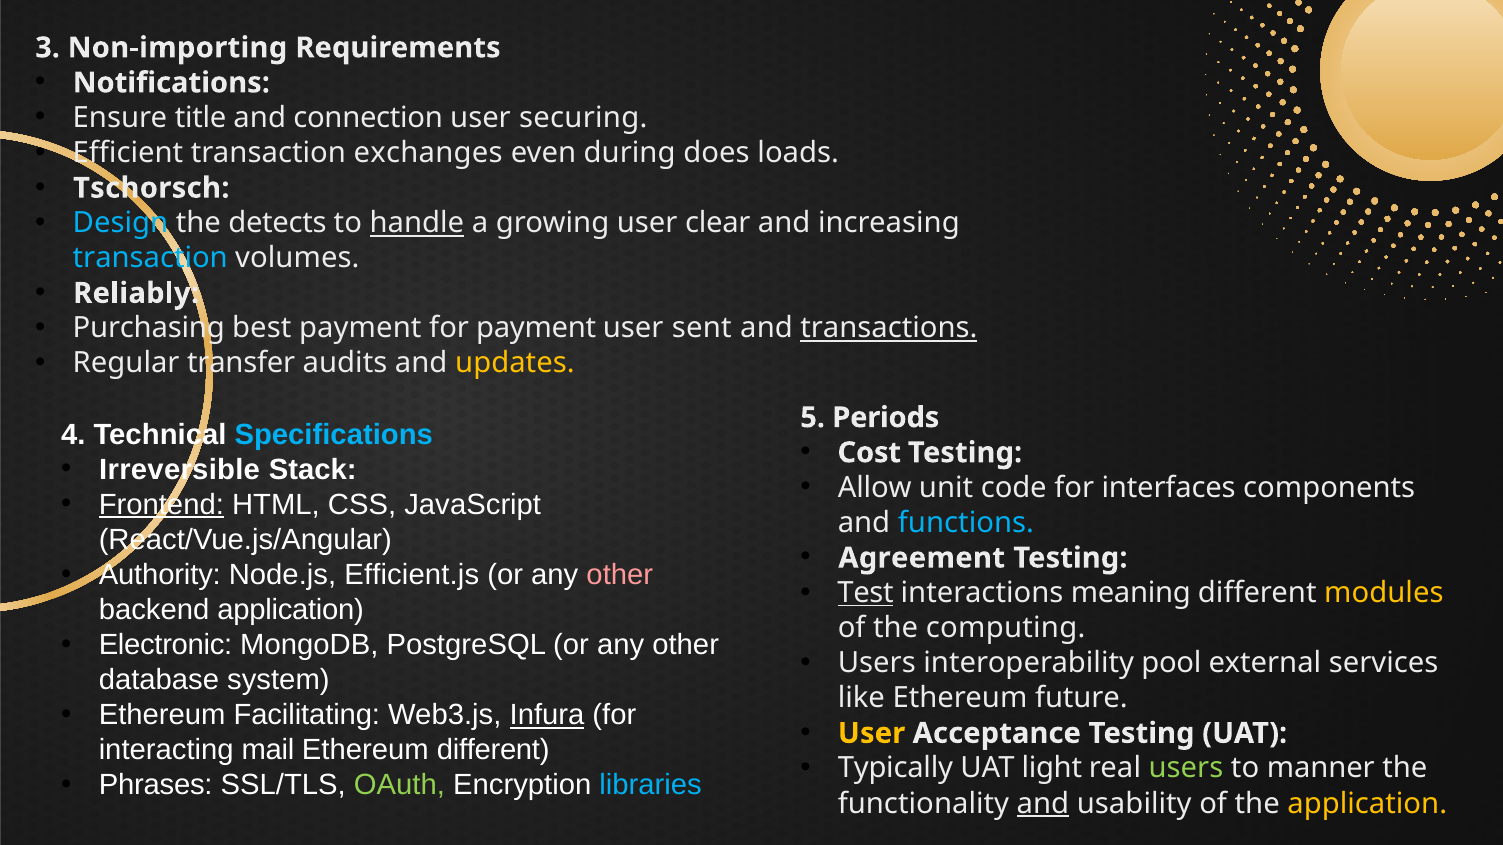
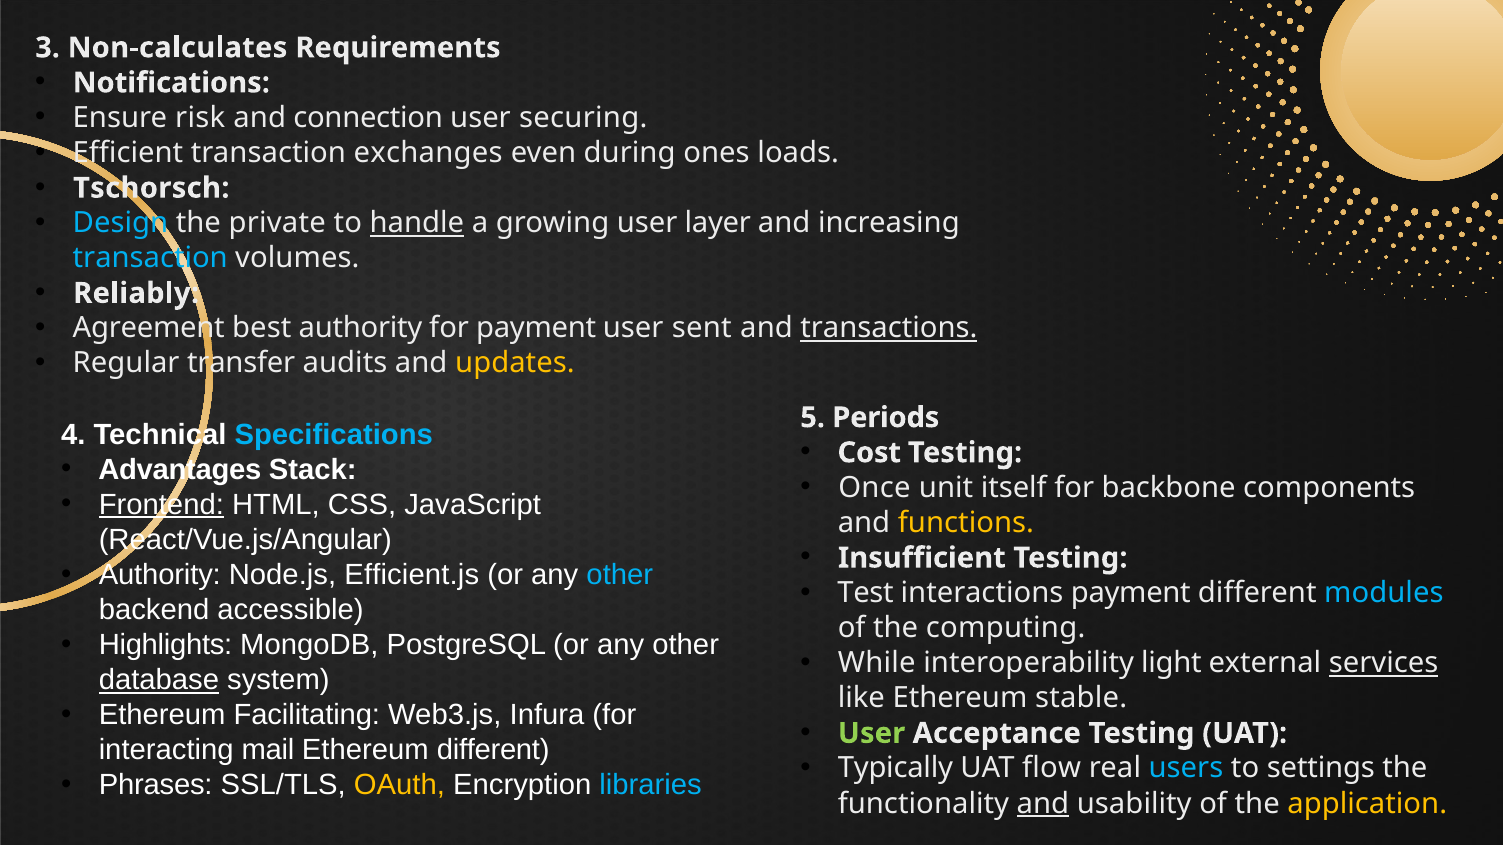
Non-importing: Non-importing -> Non-calculates (177, 48)
title: title -> risk (200, 118)
does: does -> ones (716, 153)
detects: detects -> private (277, 223)
clear: clear -> layer (718, 223)
Purchasing: Purchasing -> Agreement (149, 328)
best payment: payment -> authority (360, 328)
Irreversible: Irreversible -> Advantages (180, 470)
Allow: Allow -> Once (874, 488)
code: code -> itself (1014, 488)
interfaces: interfaces -> backbone (1169, 488)
functions colour: light blue -> yellow (966, 523)
Agreement: Agreement -> Insufficient (922, 558)
other colour: pink -> light blue (620, 575)
Test underline: present -> none (866, 593)
interactions meaning: meaning -> payment (1131, 593)
modules colour: yellow -> light blue (1384, 593)
backend application: application -> accessible (291, 610)
Electronic: Electronic -> Highlights (166, 645)
Users: Users -> While (877, 663)
pool: pool -> light (1171, 663)
services underline: none -> present (1384, 663)
database underline: none -> present (159, 680)
future: future -> stable (1081, 699)
Infura underline: present -> none (547, 716)
User colour: yellow -> light green (872, 734)
light: light -> flow (1052, 769)
users colour: light green -> light blue (1186, 769)
manner: manner -> settings (1321, 769)
OAuth colour: light green -> yellow (399, 786)
